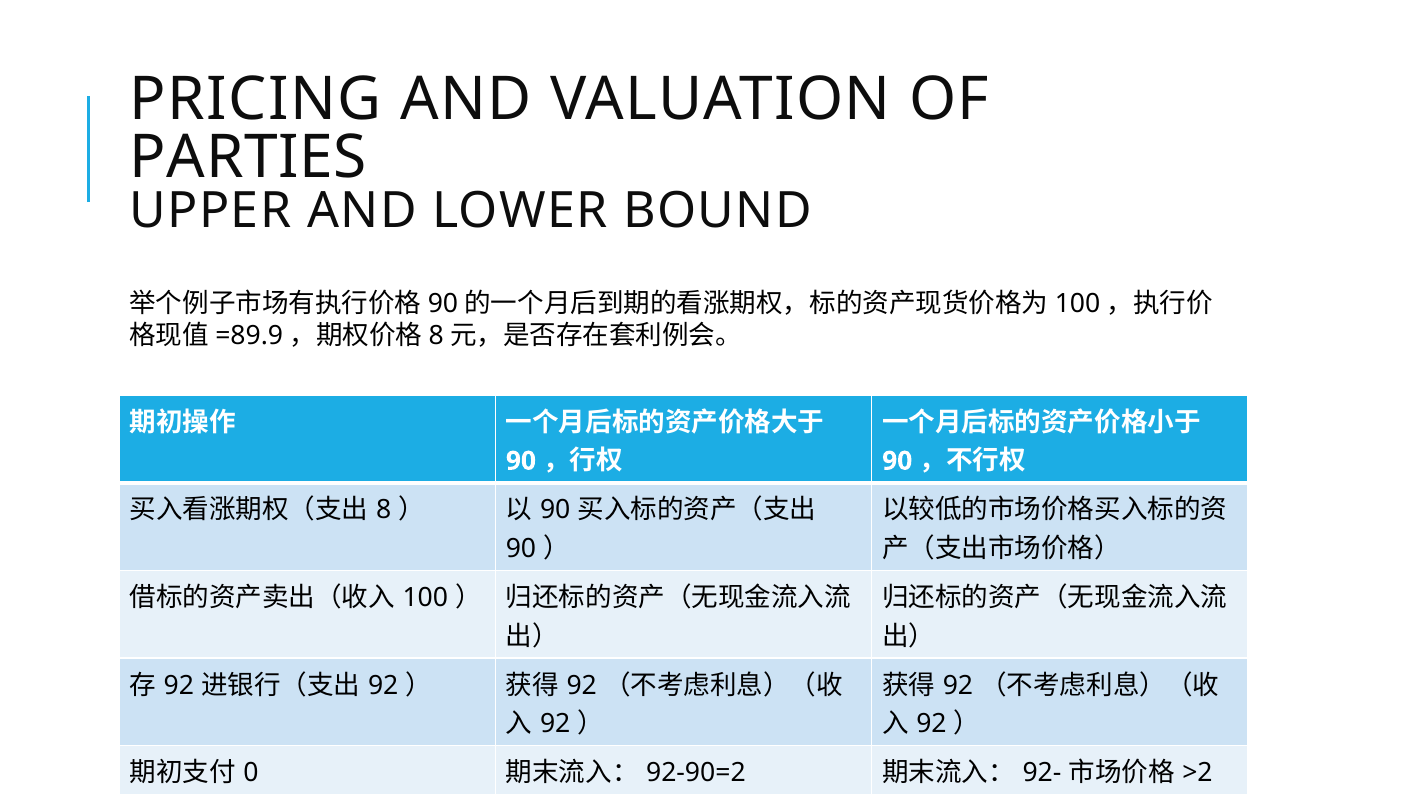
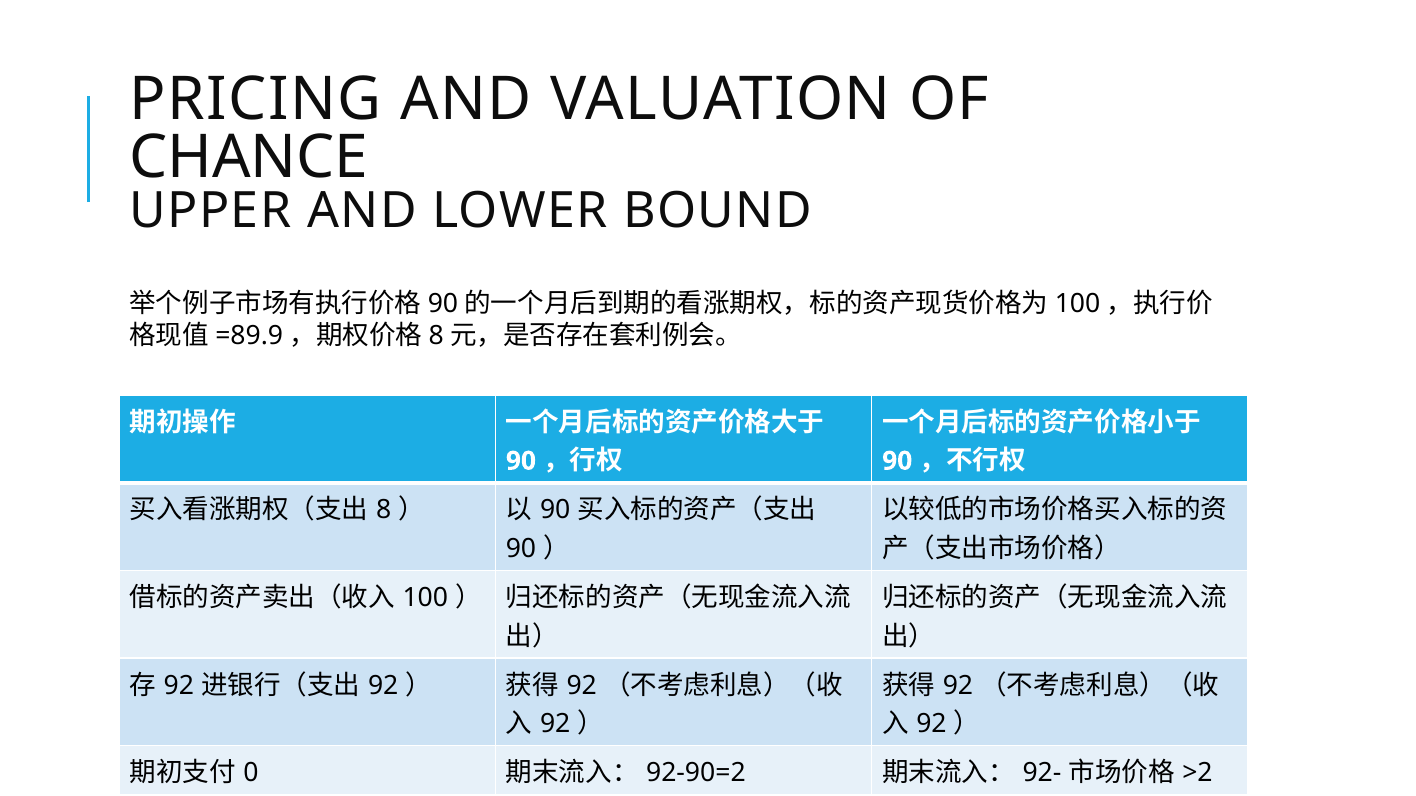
PARTIES: PARTIES -> CHANCE (249, 158)
